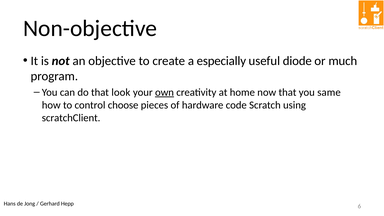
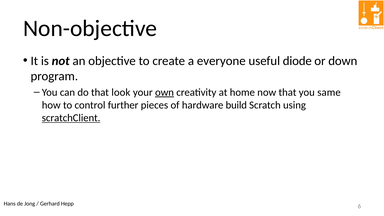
especially: especially -> everyone (221, 61)
much: much -> down (343, 61)
choose: choose -> further (123, 105)
code: code -> build (236, 105)
scratchClient underline: none -> present (71, 118)
